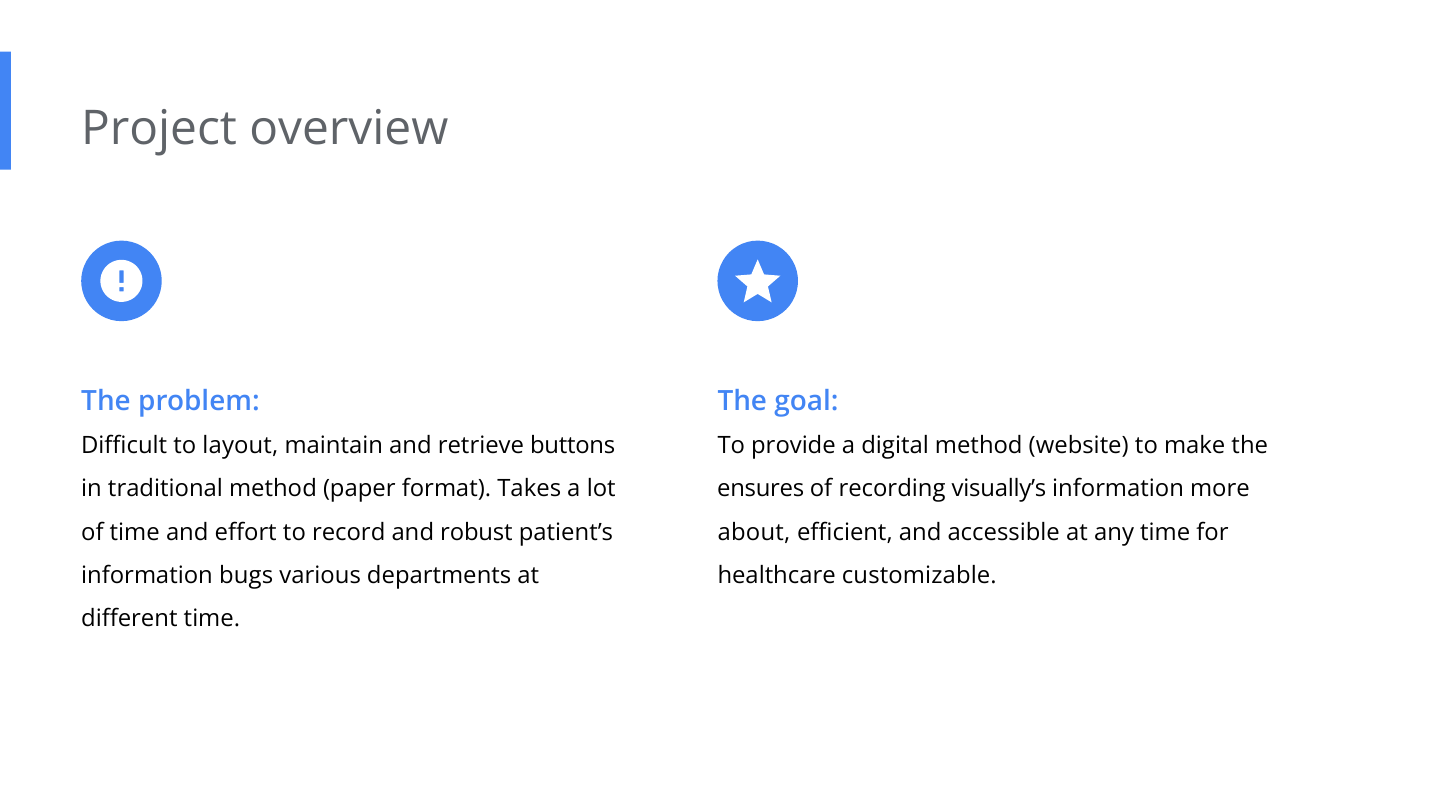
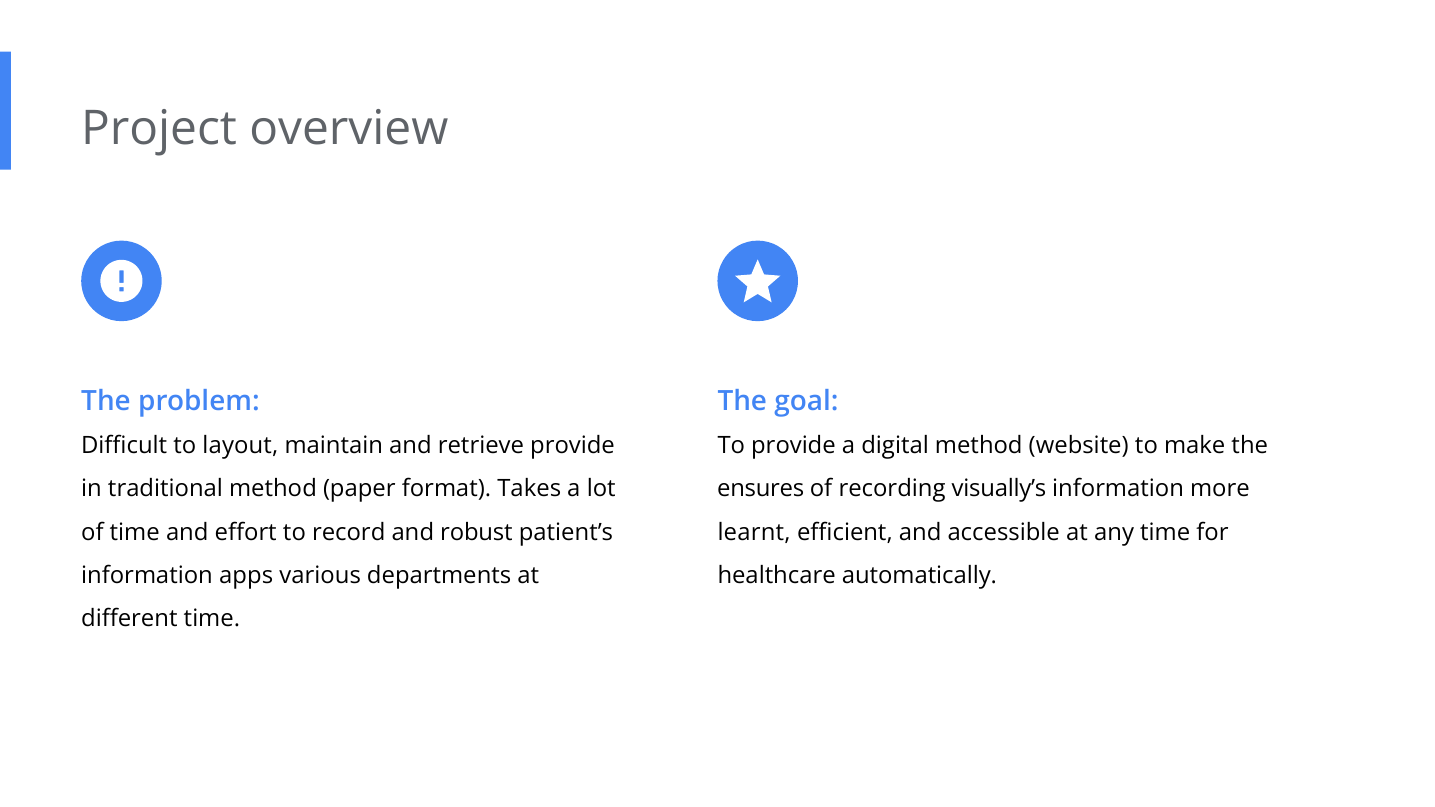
retrieve buttons: buttons -> provide (573, 446)
about: about -> learnt (754, 532)
bugs: bugs -> apps (246, 575)
customizable: customizable -> automatically (919, 575)
